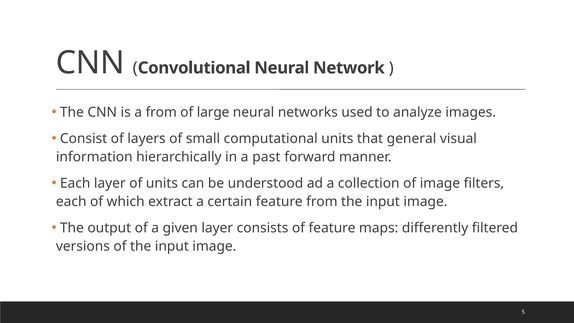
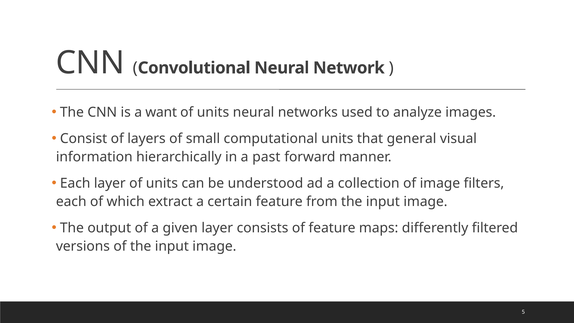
a from: from -> want (161, 112)
large: large -> units (213, 112)
